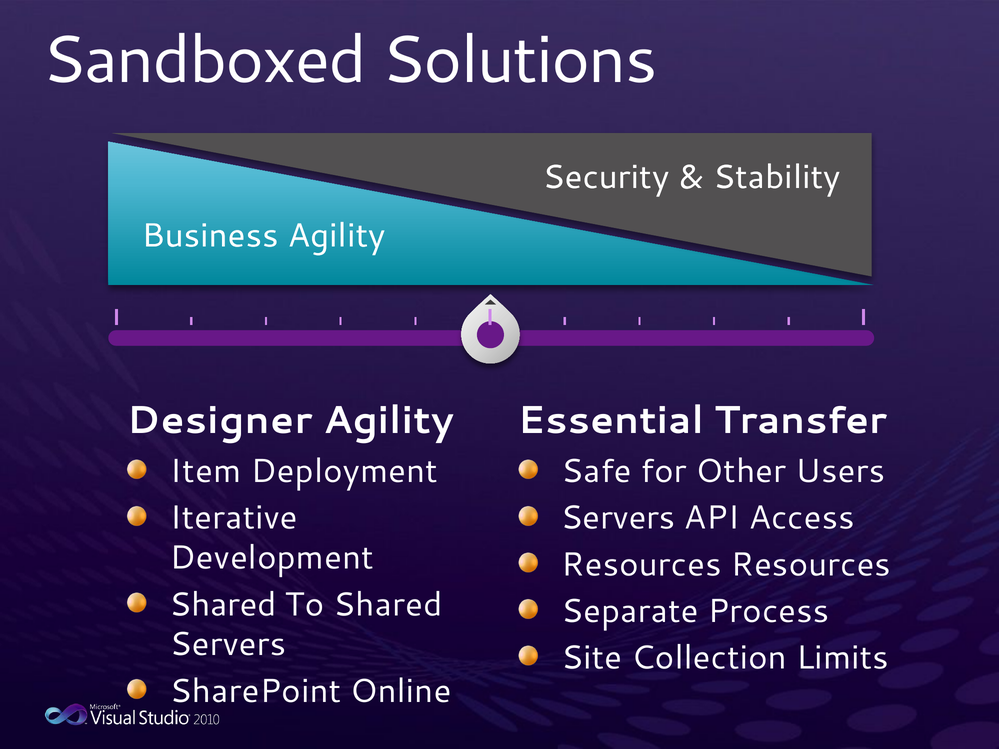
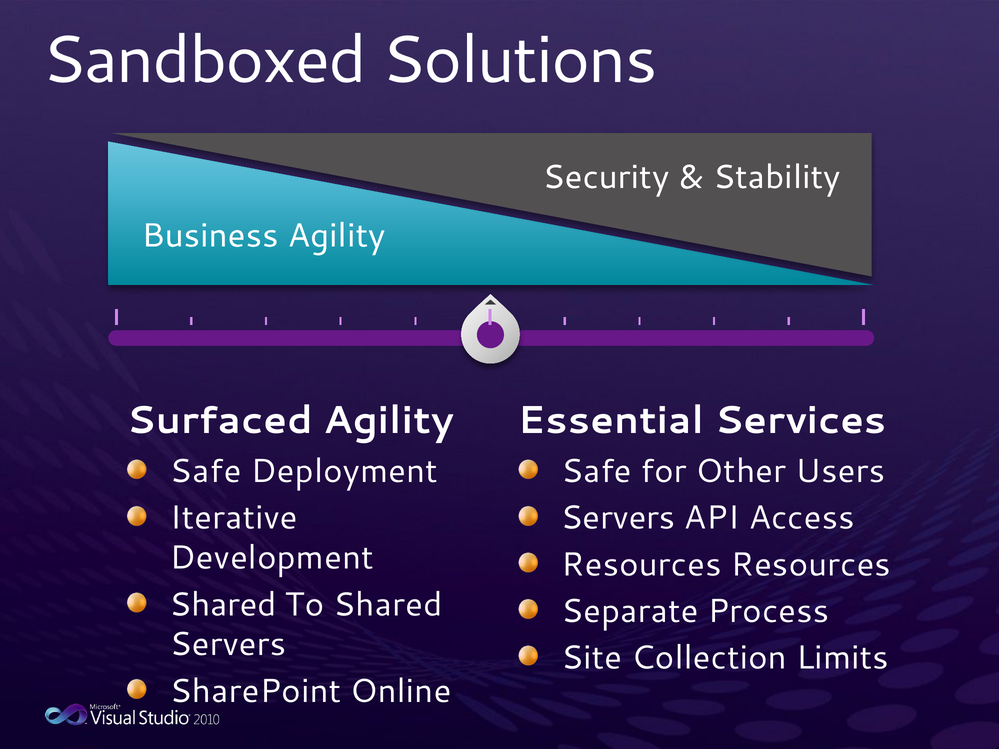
Designer: Designer -> Surfaced (220, 421)
Transfer: Transfer -> Services (800, 421)
Item: Item -> Safe (206, 472)
